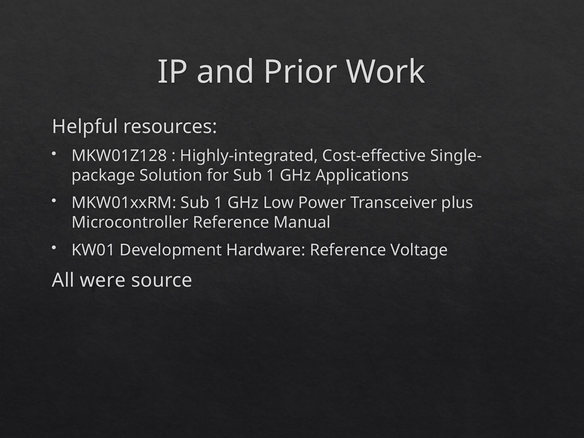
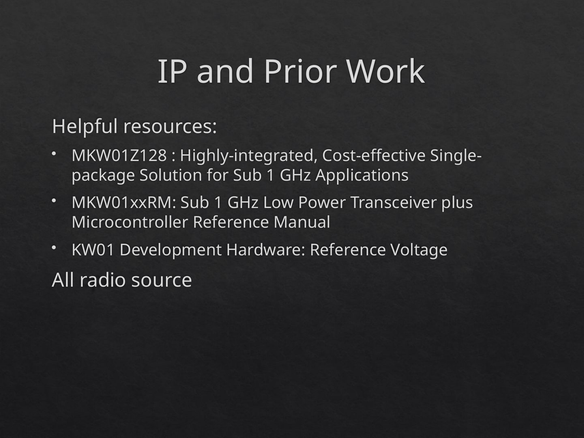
were: were -> radio (103, 280)
